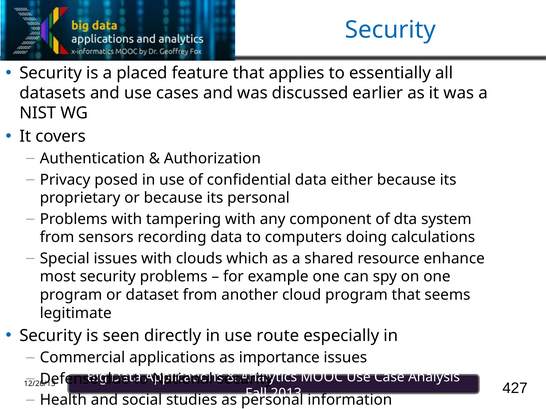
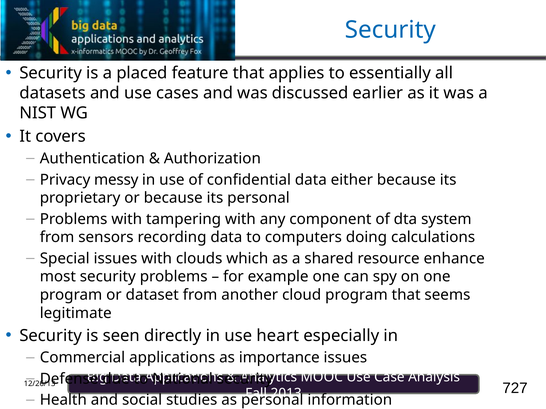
posed: posed -> messy (116, 180)
route: route -> heart (278, 336)
427: 427 -> 727 (515, 389)
